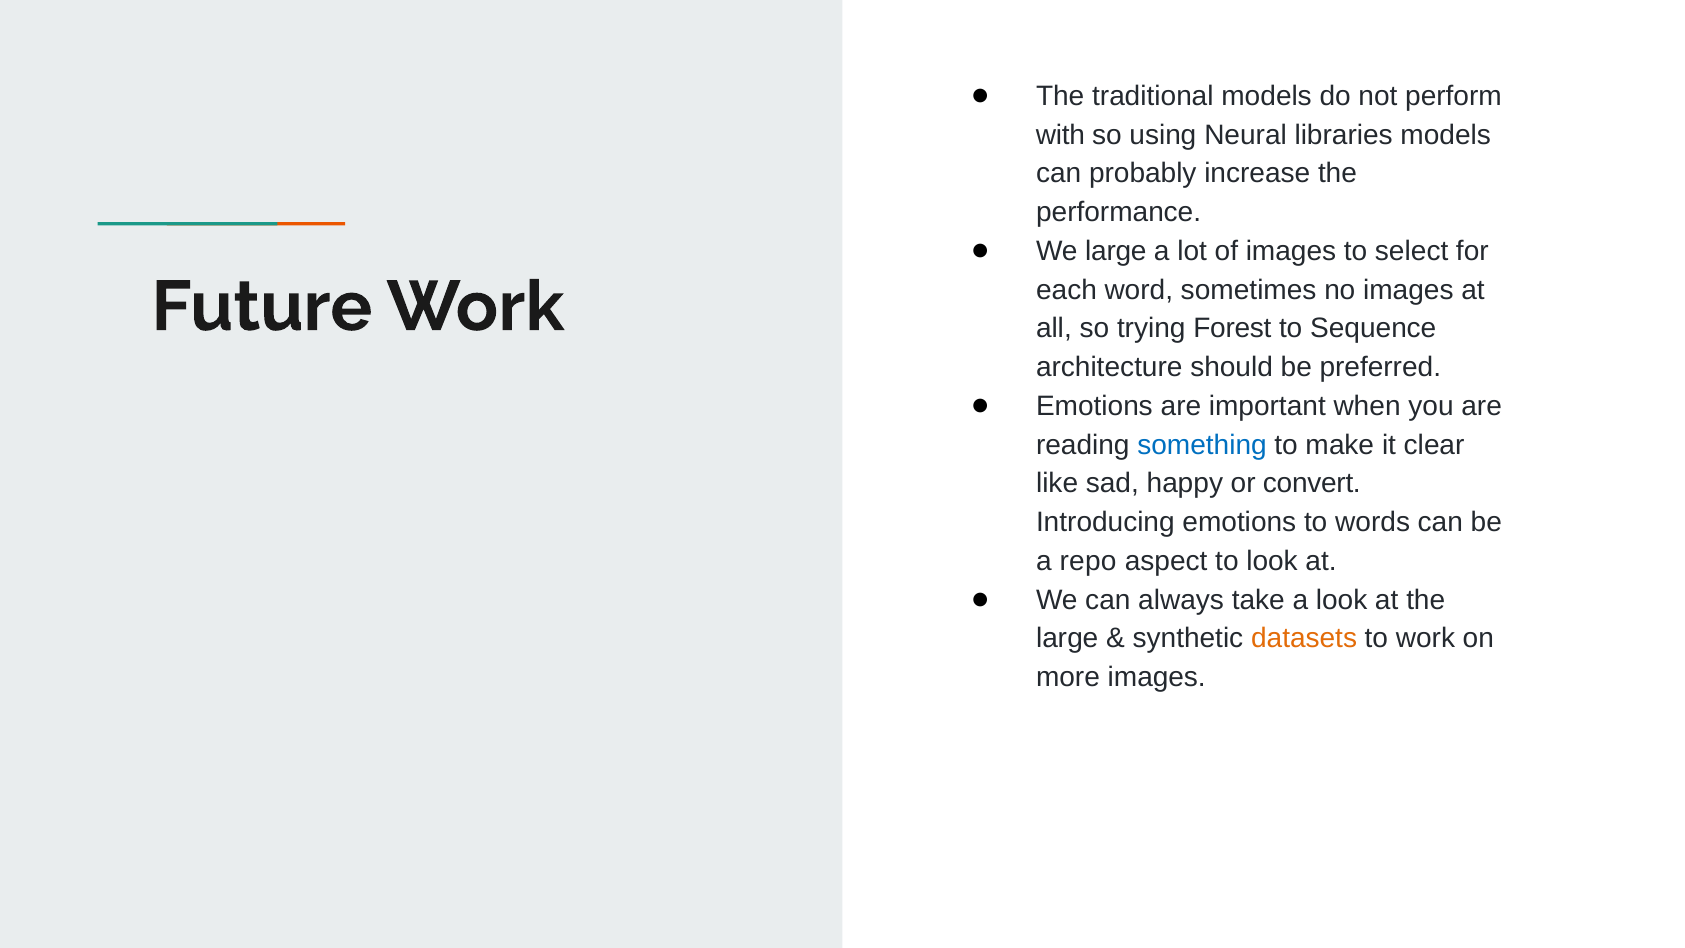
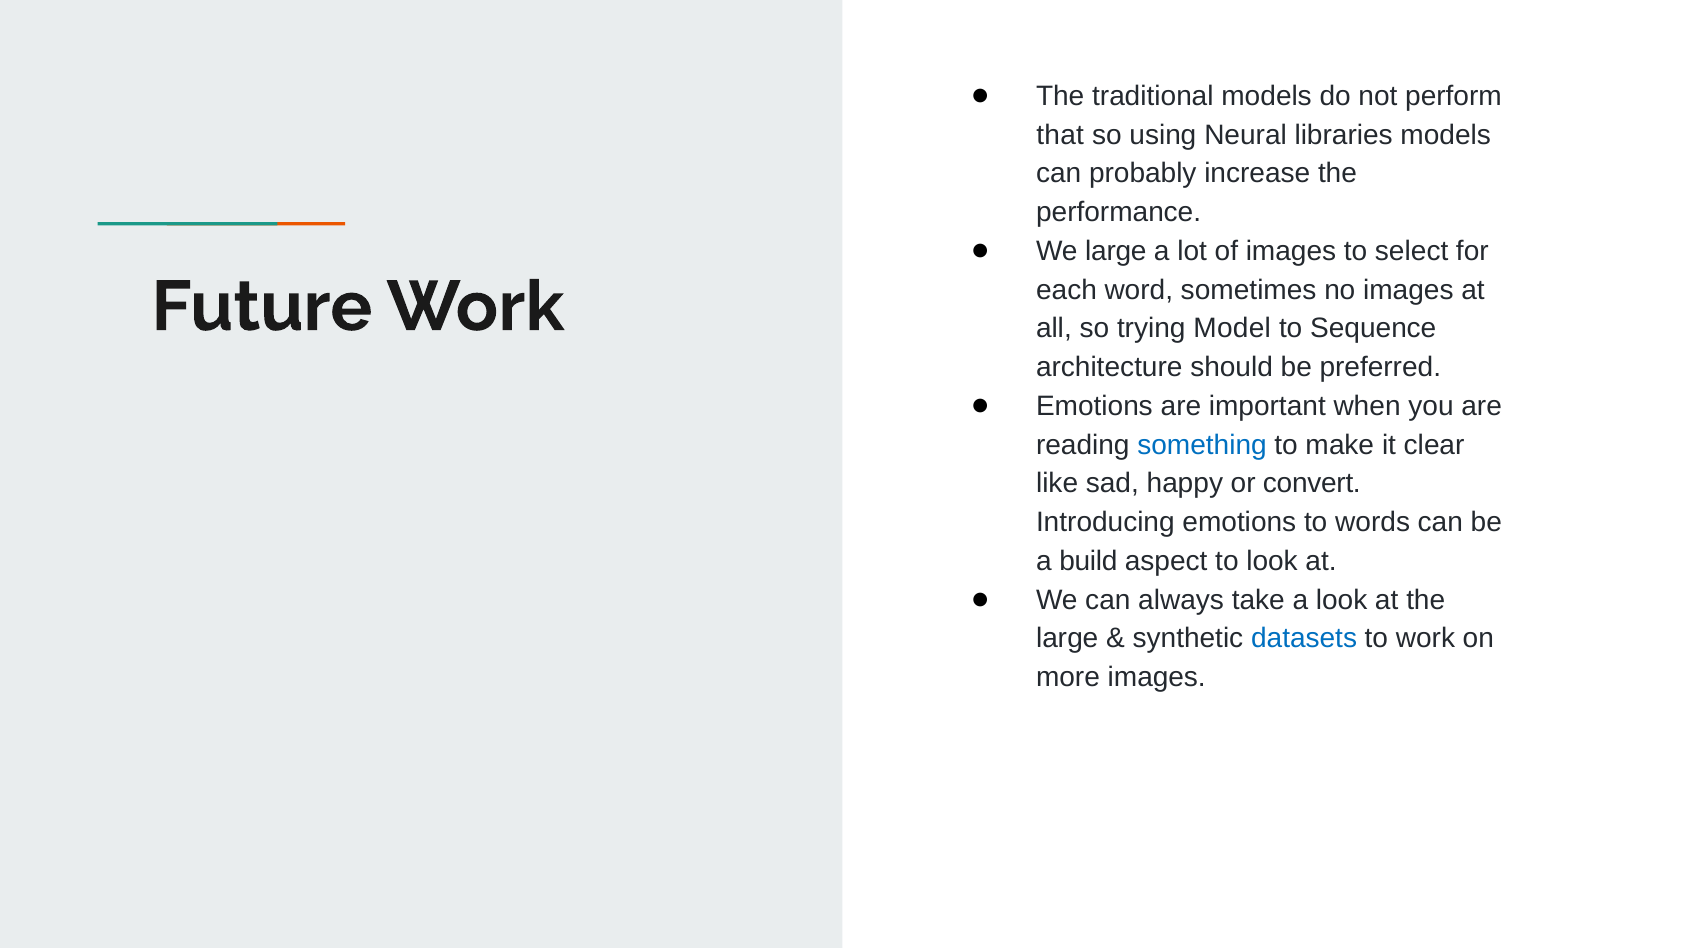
with: with -> that (1060, 135)
Forest: Forest -> Model (1232, 329)
repo: repo -> build (1088, 561)
datasets colour: orange -> blue (1304, 638)
